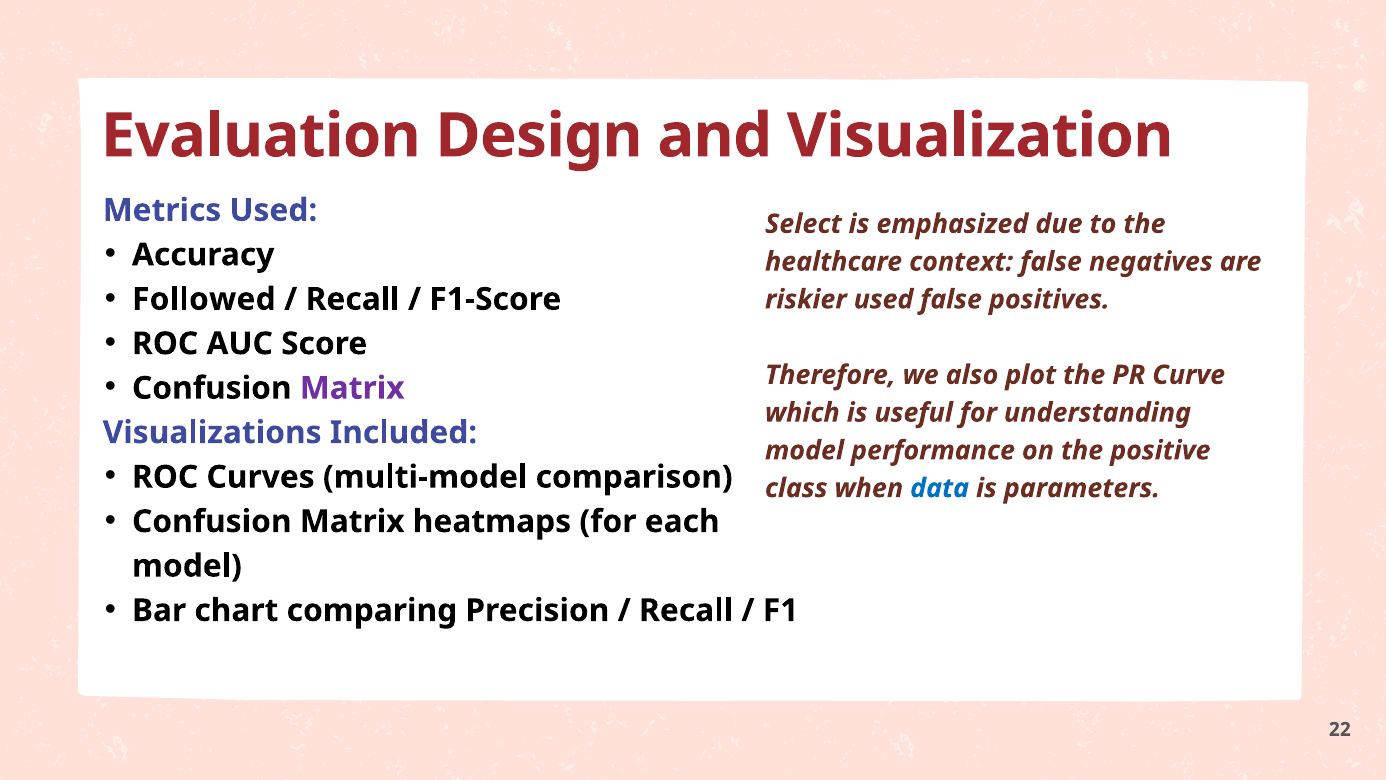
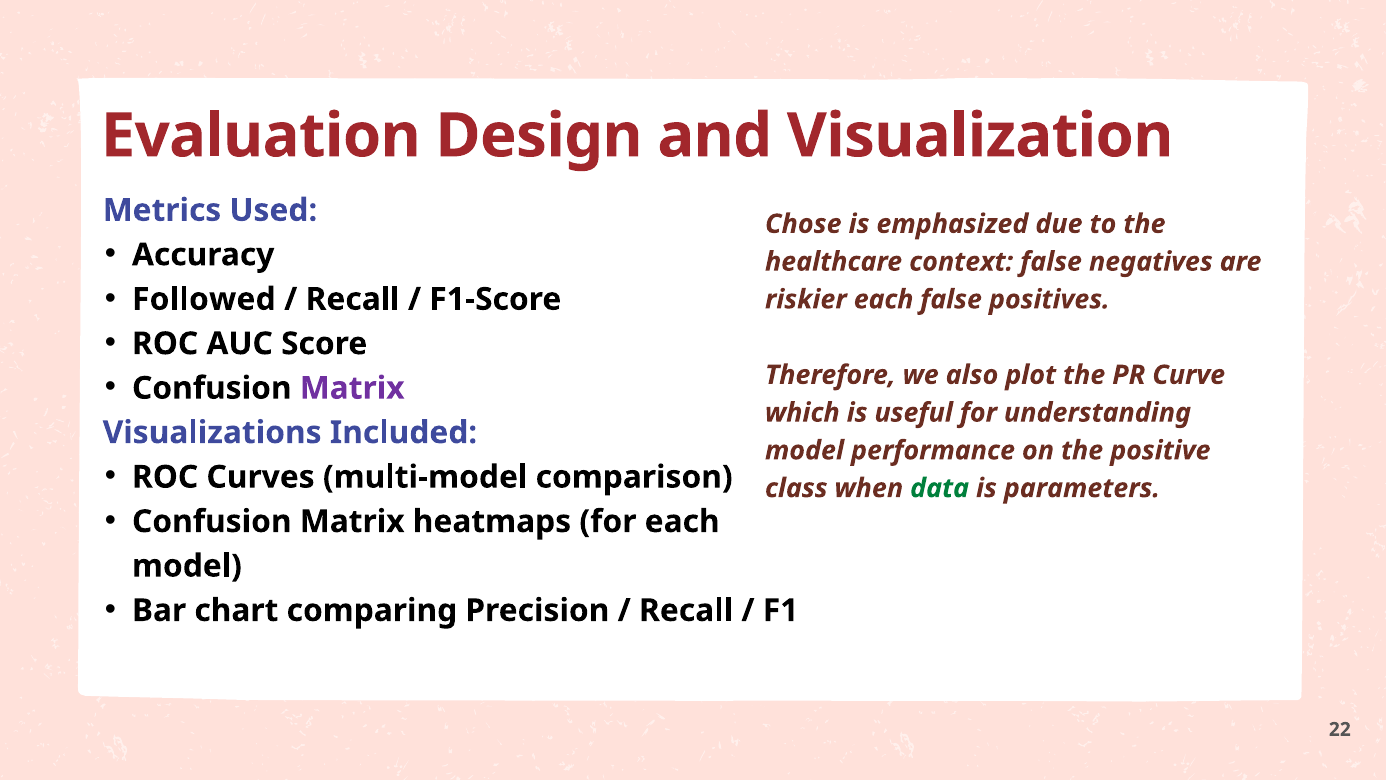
Select: Select -> Chose (803, 224)
riskier used: used -> each (884, 299)
data colour: blue -> green (940, 488)
